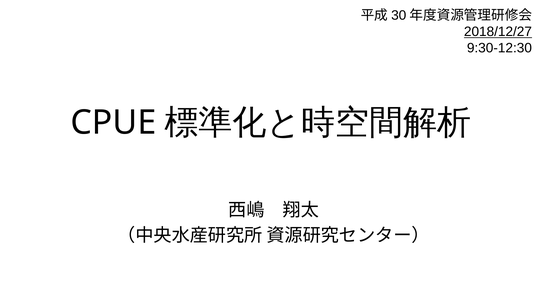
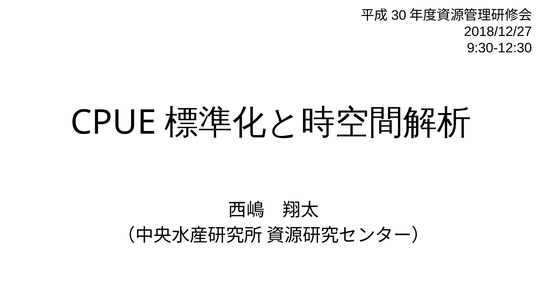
2018/12/27 underline: present -> none (498, 32)
